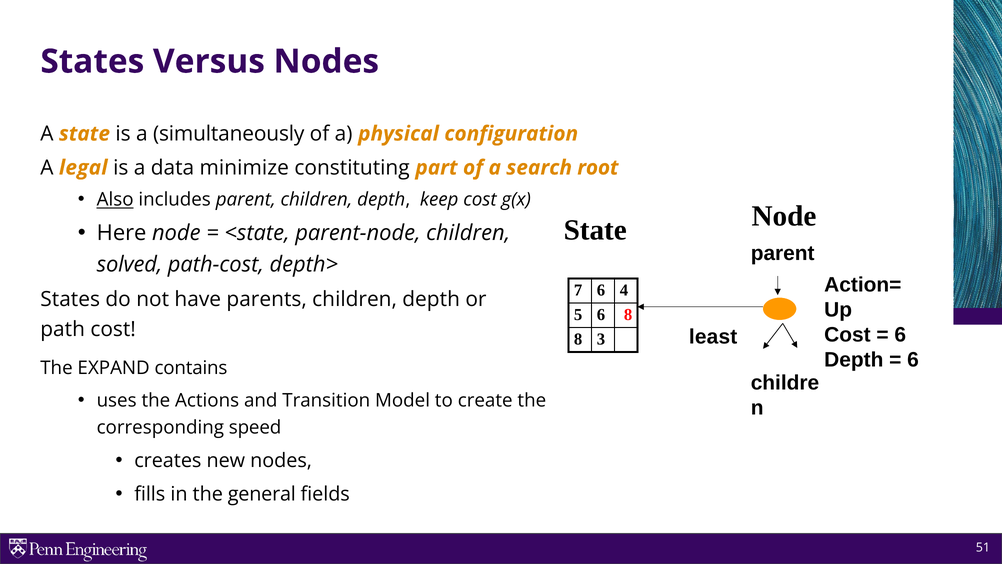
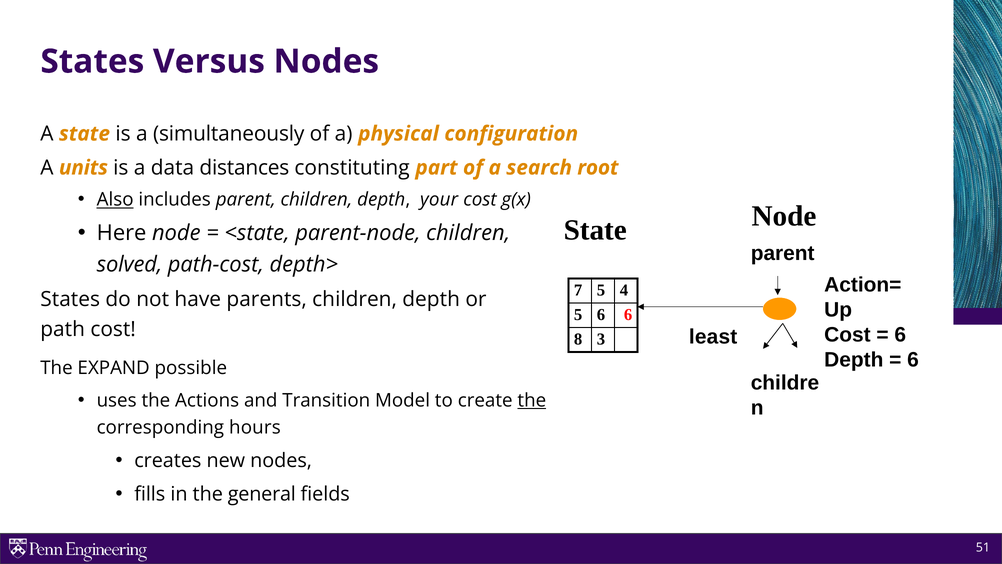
legal: legal -> units (83, 168)
minimize: minimize -> distances (244, 168)
keep: keep -> your (439, 200)
7 6: 6 -> 5 (601, 290)
6 8: 8 -> 6 (628, 314)
contains: contains -> possible (191, 368)
the underline: none -> present (532, 400)
speed: speed -> hours (255, 427)
